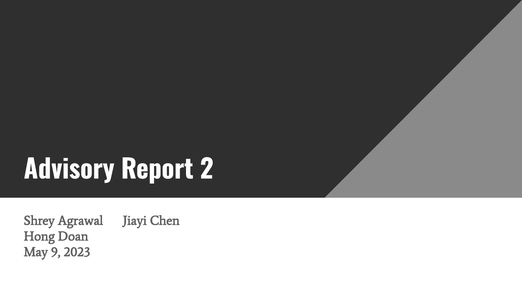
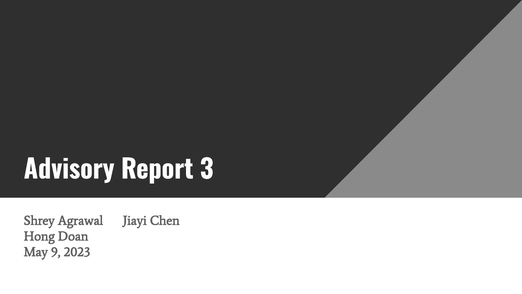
2: 2 -> 3 (207, 170)
